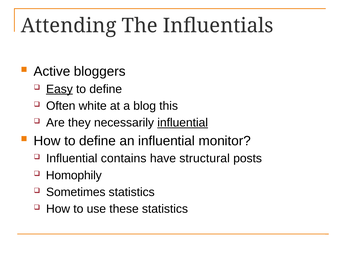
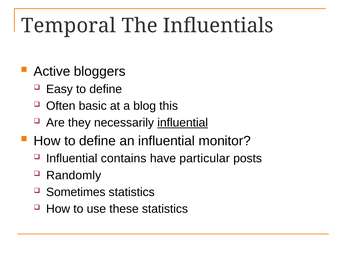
Attending: Attending -> Temporal (69, 26)
Easy underline: present -> none (59, 89)
white: white -> basic (93, 106)
structural: structural -> particular (205, 158)
Homophily: Homophily -> Randomly (74, 175)
